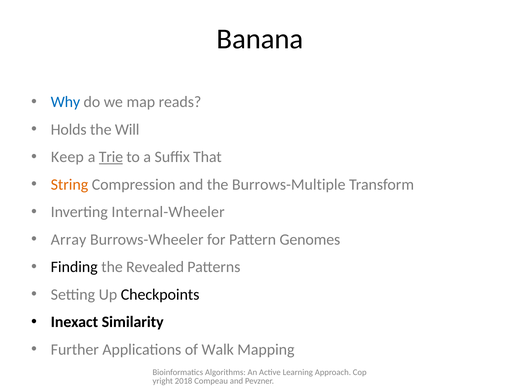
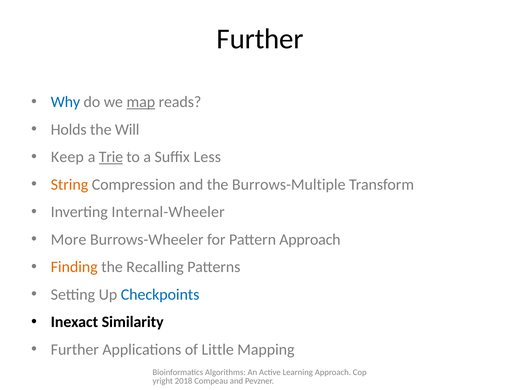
Banana: Banana -> Further (260, 39)
map underline: none -> present (141, 102)
That: That -> Less (207, 157)
Array: Array -> More (69, 239)
Pattern Genomes: Genomes -> Approach (310, 239)
Finding colour: black -> orange (74, 267)
Revealed: Revealed -> Recalling (155, 267)
Checkpoints colour: black -> blue (160, 294)
Walk: Walk -> Little (218, 349)
